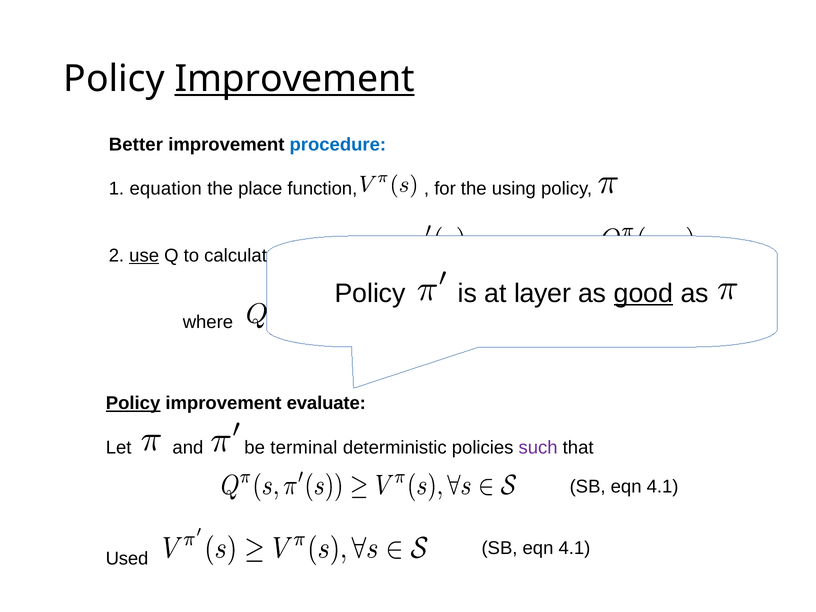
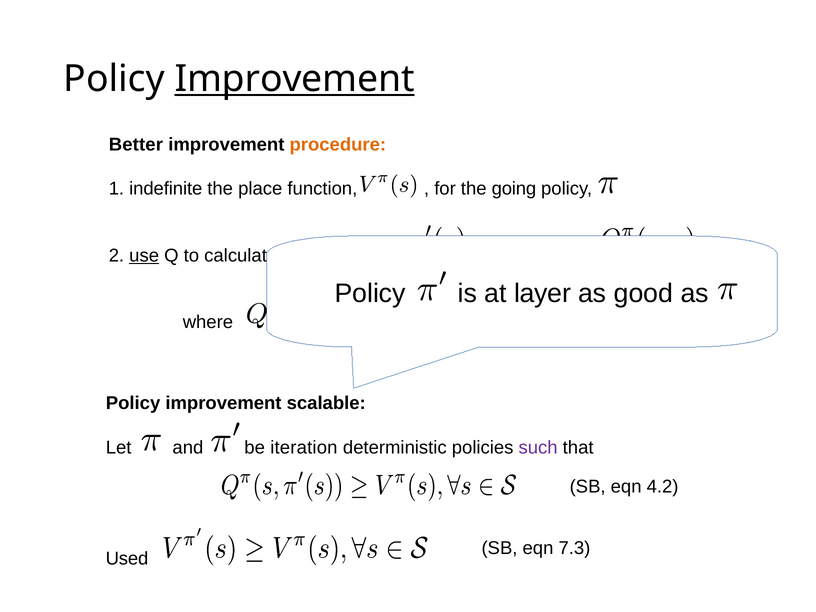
procedure colour: blue -> orange (338, 144)
equation: equation -> indefinite (166, 189)
using: using -> going (514, 189)
good underline: present -> none (643, 293)
Policy underline: present -> none (133, 403)
evaluate: evaluate -> scalable (326, 403)
terminal: terminal -> iteration (304, 448)
4.1: 4.1 -> 4.2 (663, 487)
4.1: 4.1 -> 7.3 (574, 548)
